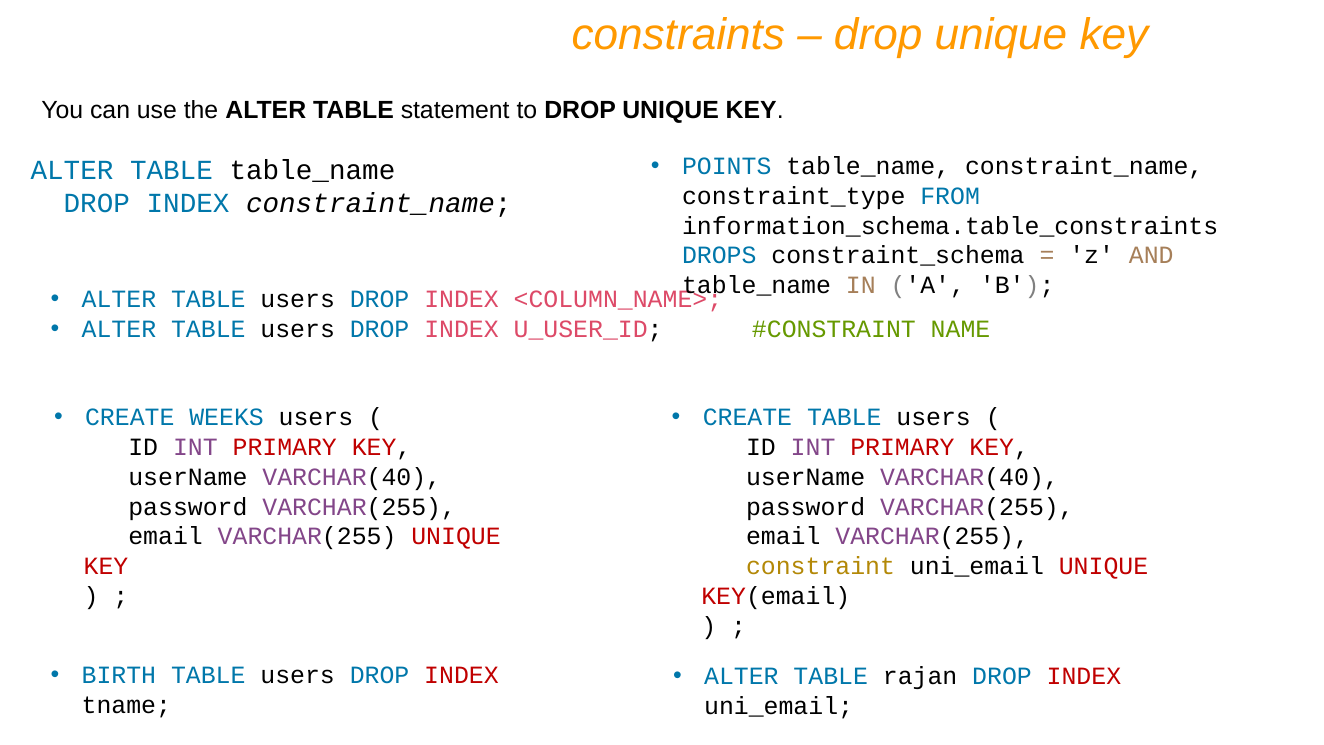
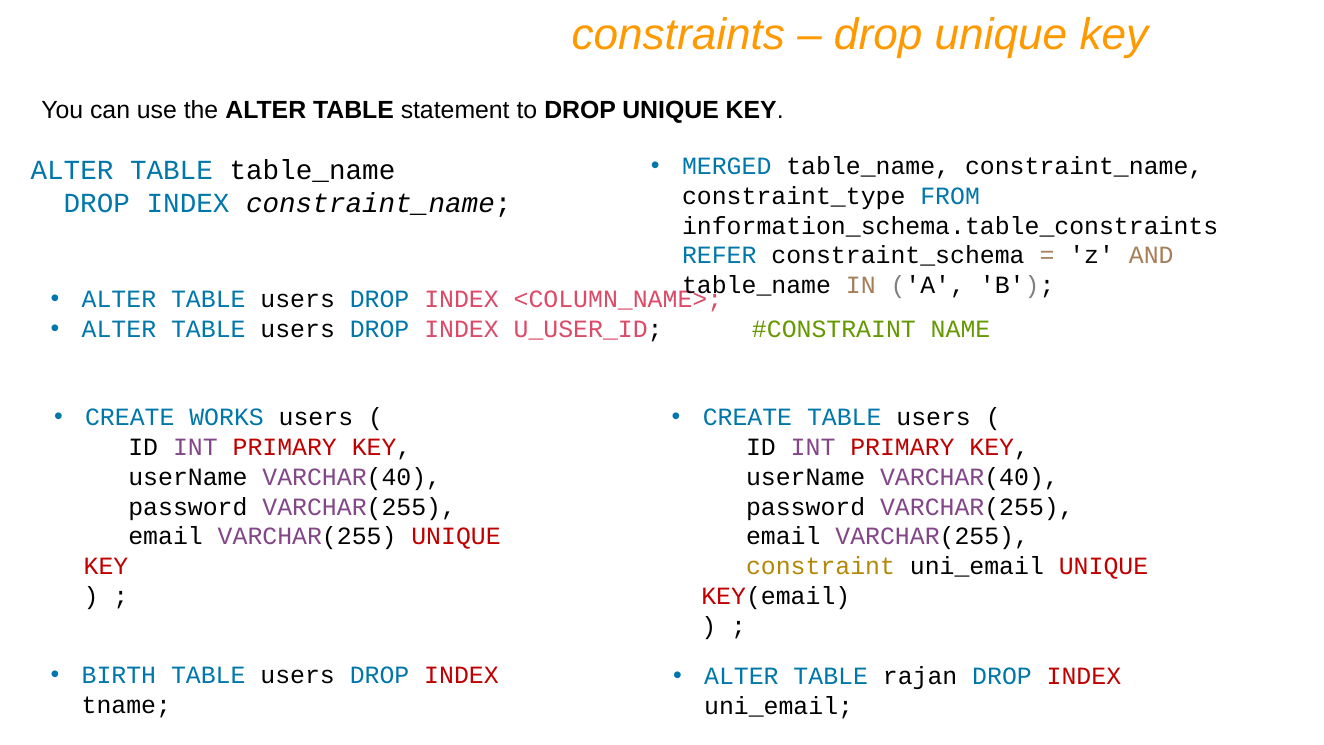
POINTS: POINTS -> MERGED (727, 166)
DROPS: DROPS -> REFER (719, 256)
WEEKS: WEEKS -> WORKS (227, 417)
